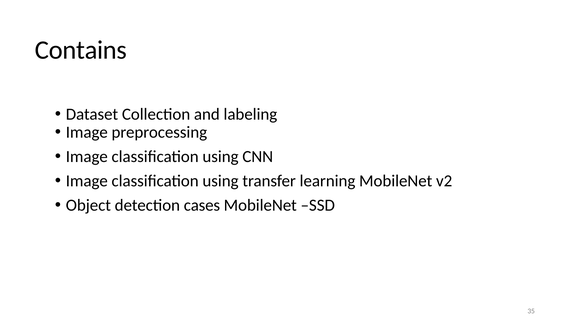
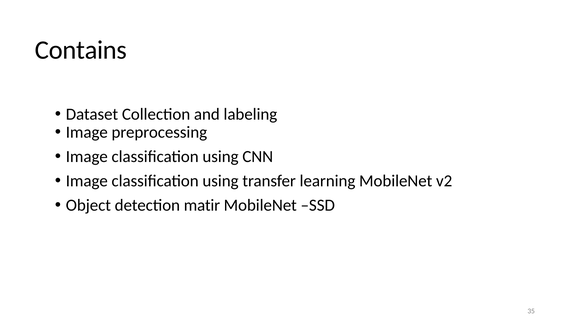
cases: cases -> matir (202, 205)
